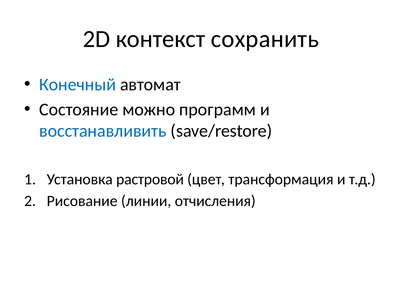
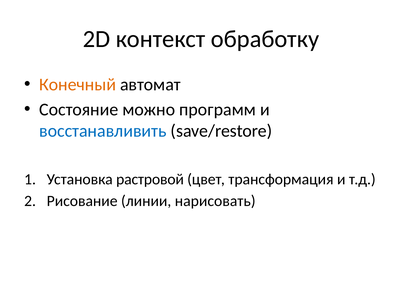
сохранить: сохранить -> обработку (265, 39)
Конечный colour: blue -> orange (78, 84)
отчисления: отчисления -> нарисовать (215, 201)
